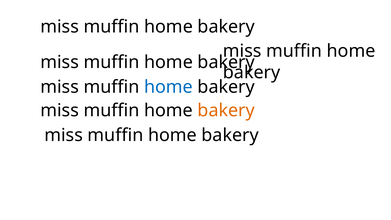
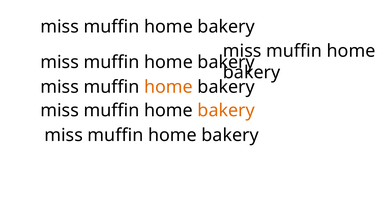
home colour: blue -> orange (168, 87)
